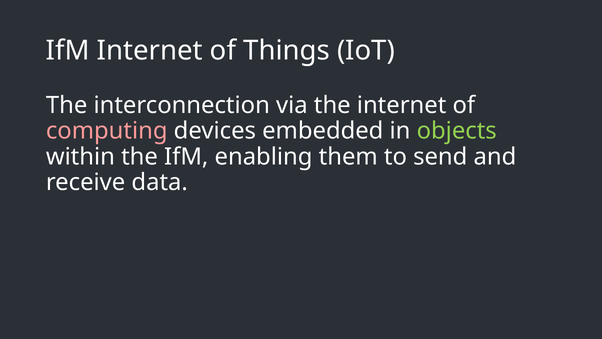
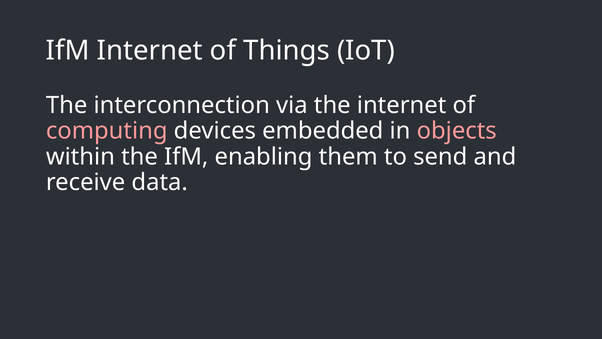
objects colour: light green -> pink (457, 131)
